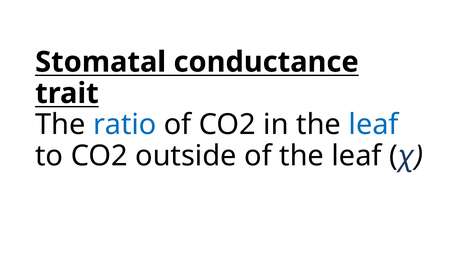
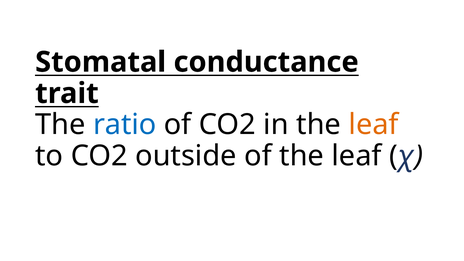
leaf colour: blue -> orange (374, 125)
